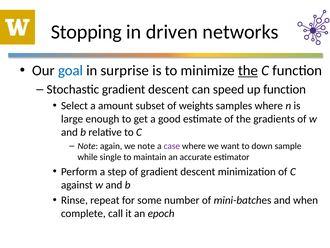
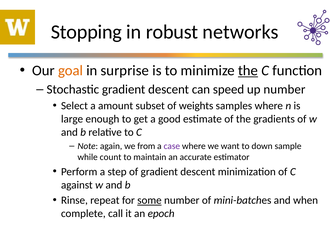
driven: driven -> robust (172, 32)
goal colour: blue -> orange (70, 70)
up function: function -> number (284, 89)
we note: note -> from (146, 146)
single: single -> count (111, 157)
some underline: none -> present (149, 200)
